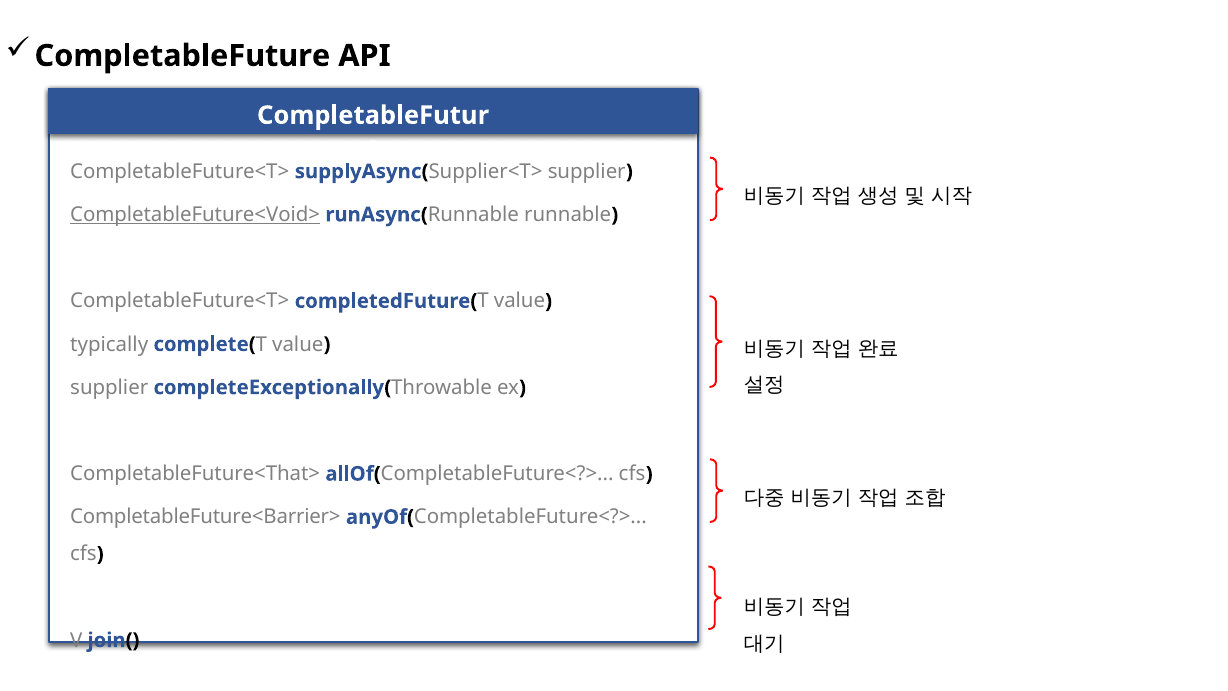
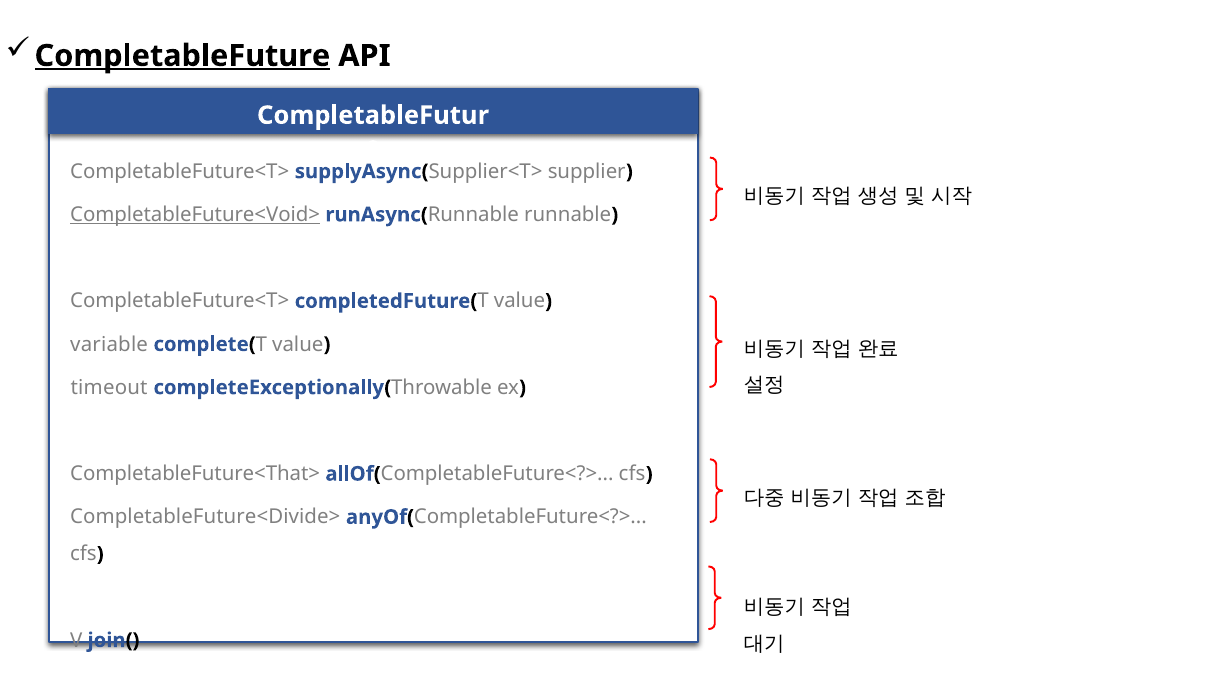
CompletableFuture underline: none -> present (182, 56)
typically: typically -> variable (109, 344)
supplier: supplier -> timeout (109, 387)
CompletableFuture<Barrier>: CompletableFuture<Barrier> -> CompletableFuture<Divide> (205, 517)
